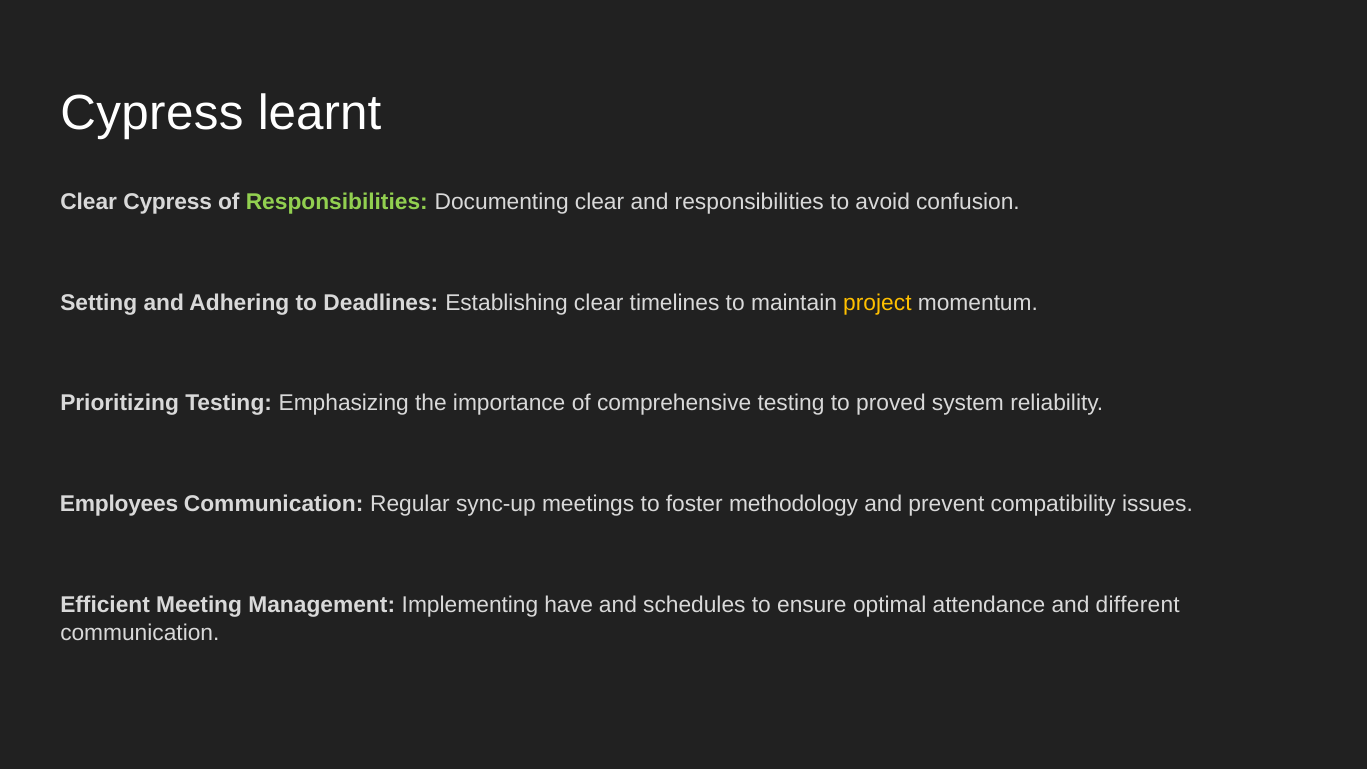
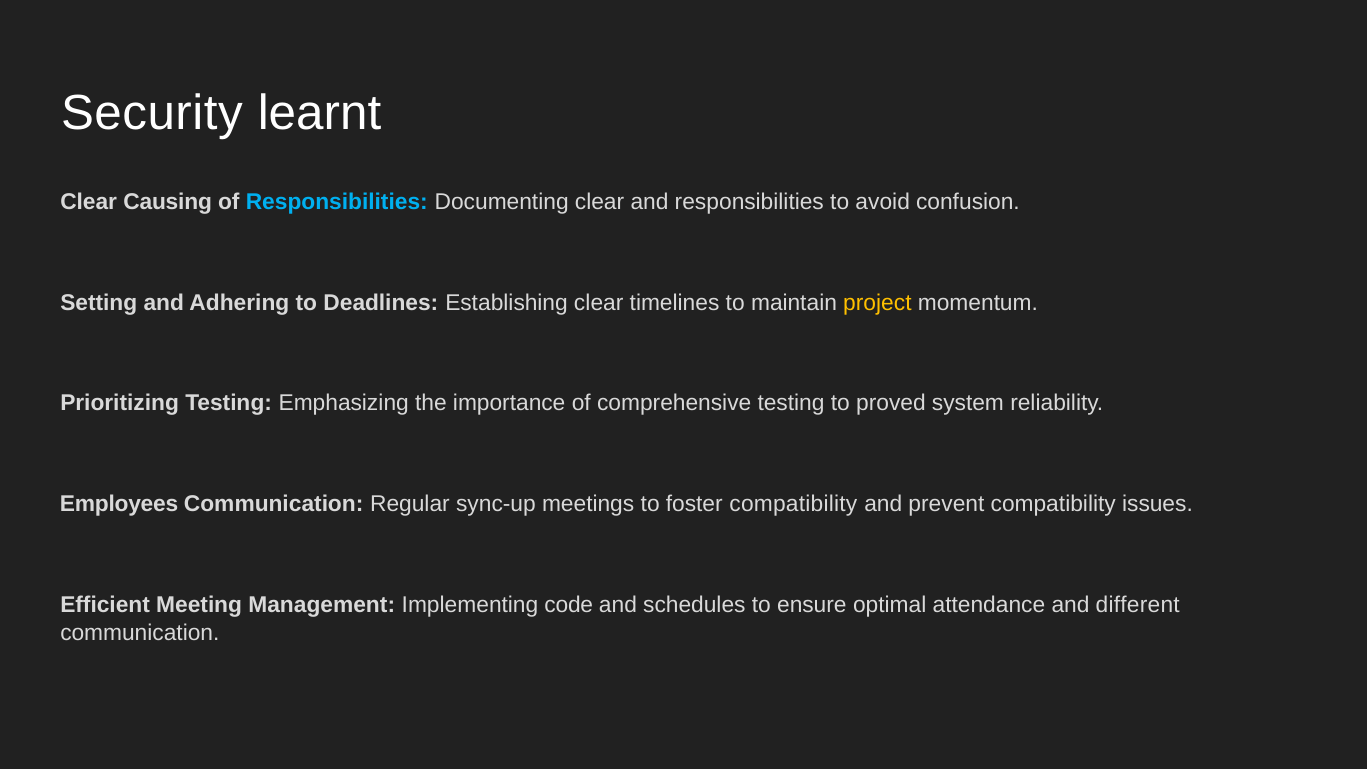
Cypress: Cypress -> Security (152, 113)
Clear Cypress: Cypress -> Causing (168, 202)
Responsibilities colour: light green -> light blue (337, 202)
foster methodology: methodology -> compatibility (793, 504)
have: have -> code (569, 604)
